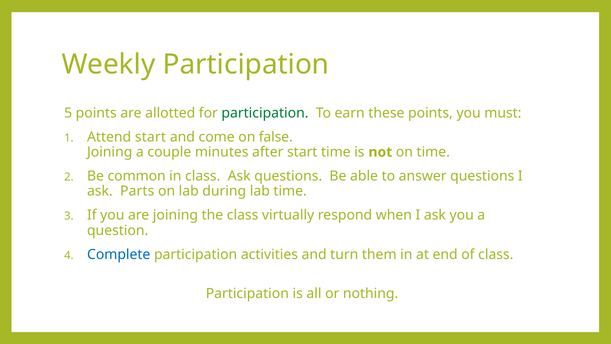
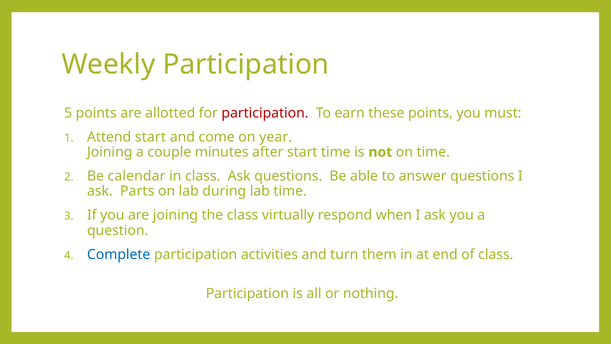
participation colour: green -> red (265, 113)
false: false -> year (276, 137)
common: common -> calendar (137, 176)
